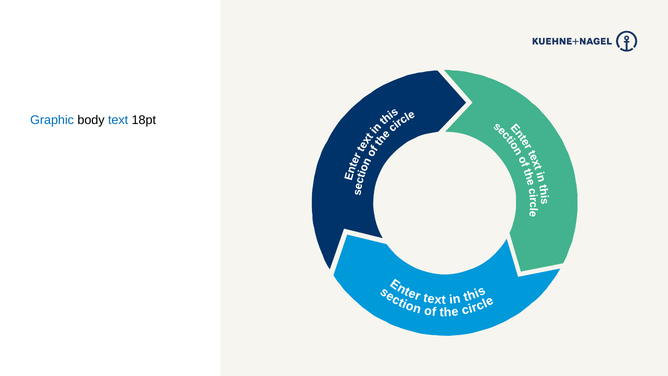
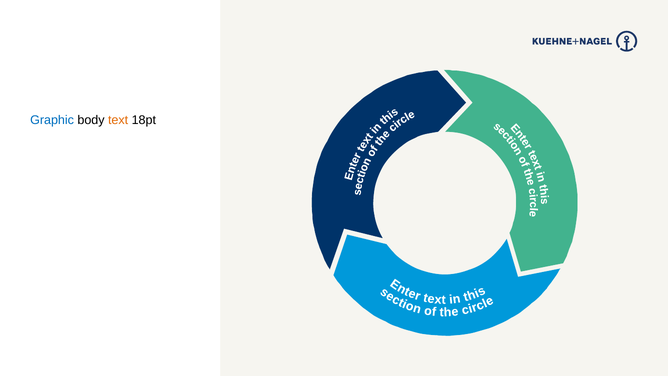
text colour: blue -> orange (118, 120)
